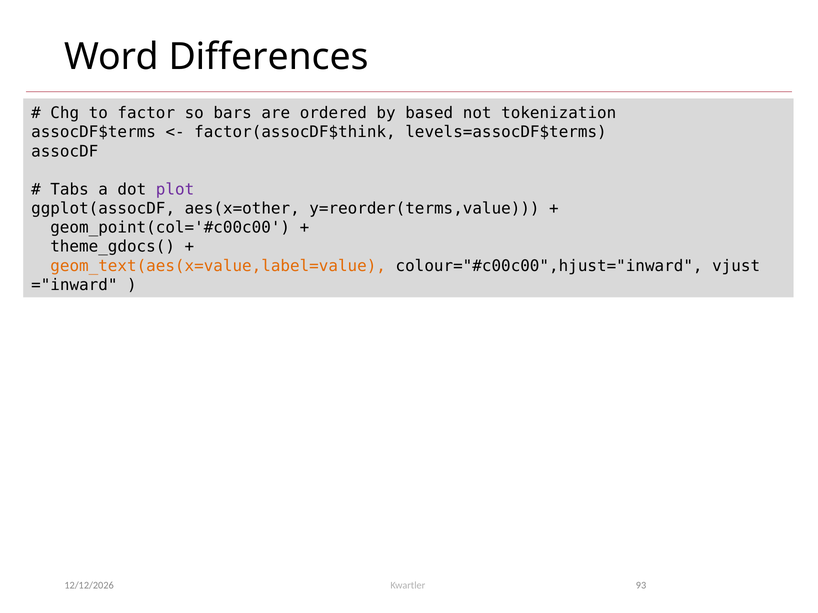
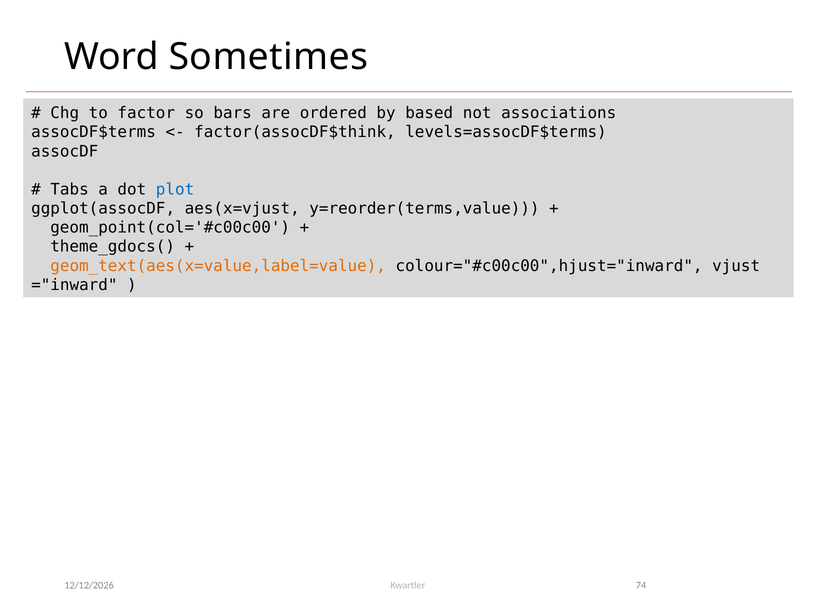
Differences: Differences -> Sometimes (268, 57)
tokenization: tokenization -> associations (559, 113)
plot colour: purple -> blue (175, 190)
aes(x=other: aes(x=other -> aes(x=vjust (242, 209)
93: 93 -> 74 (641, 586)
